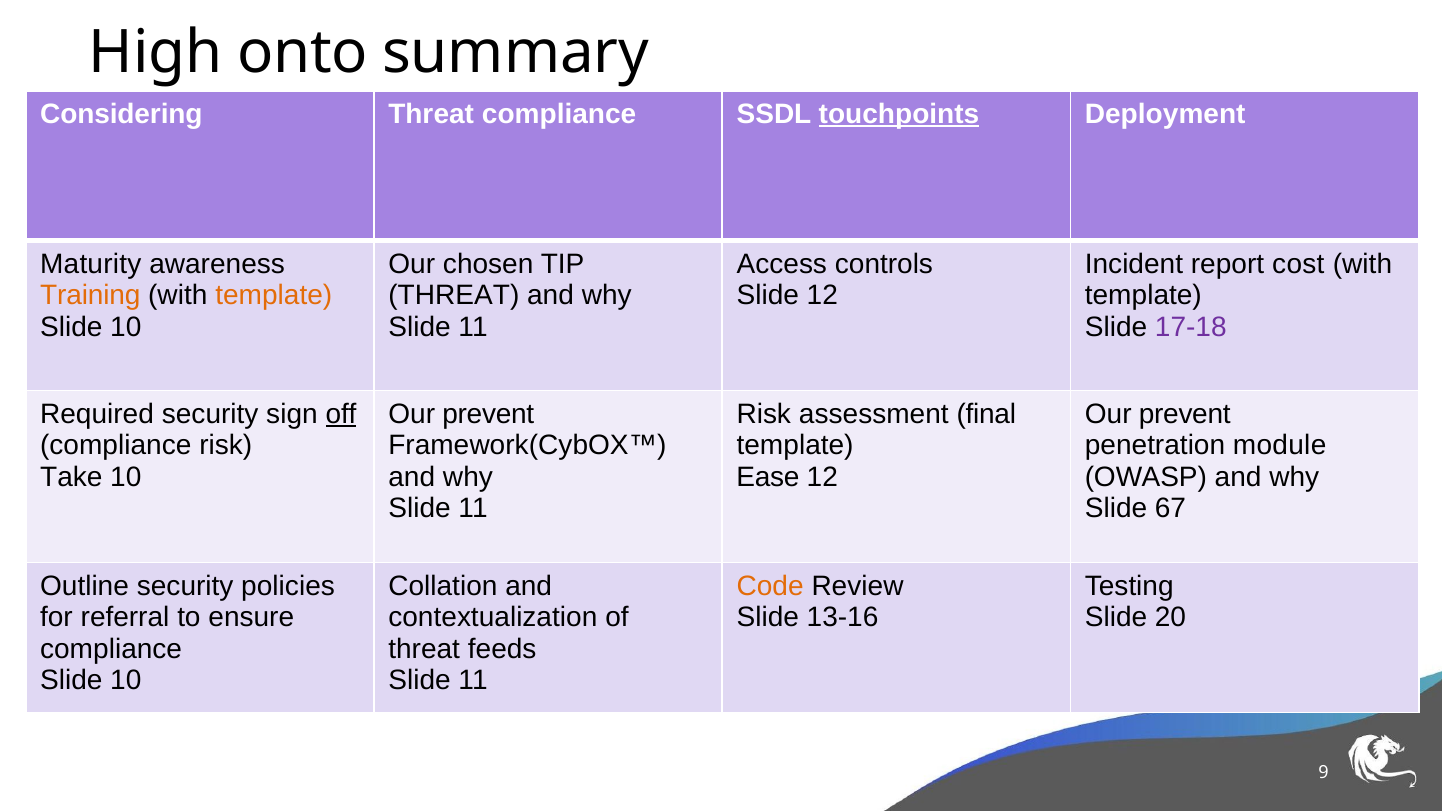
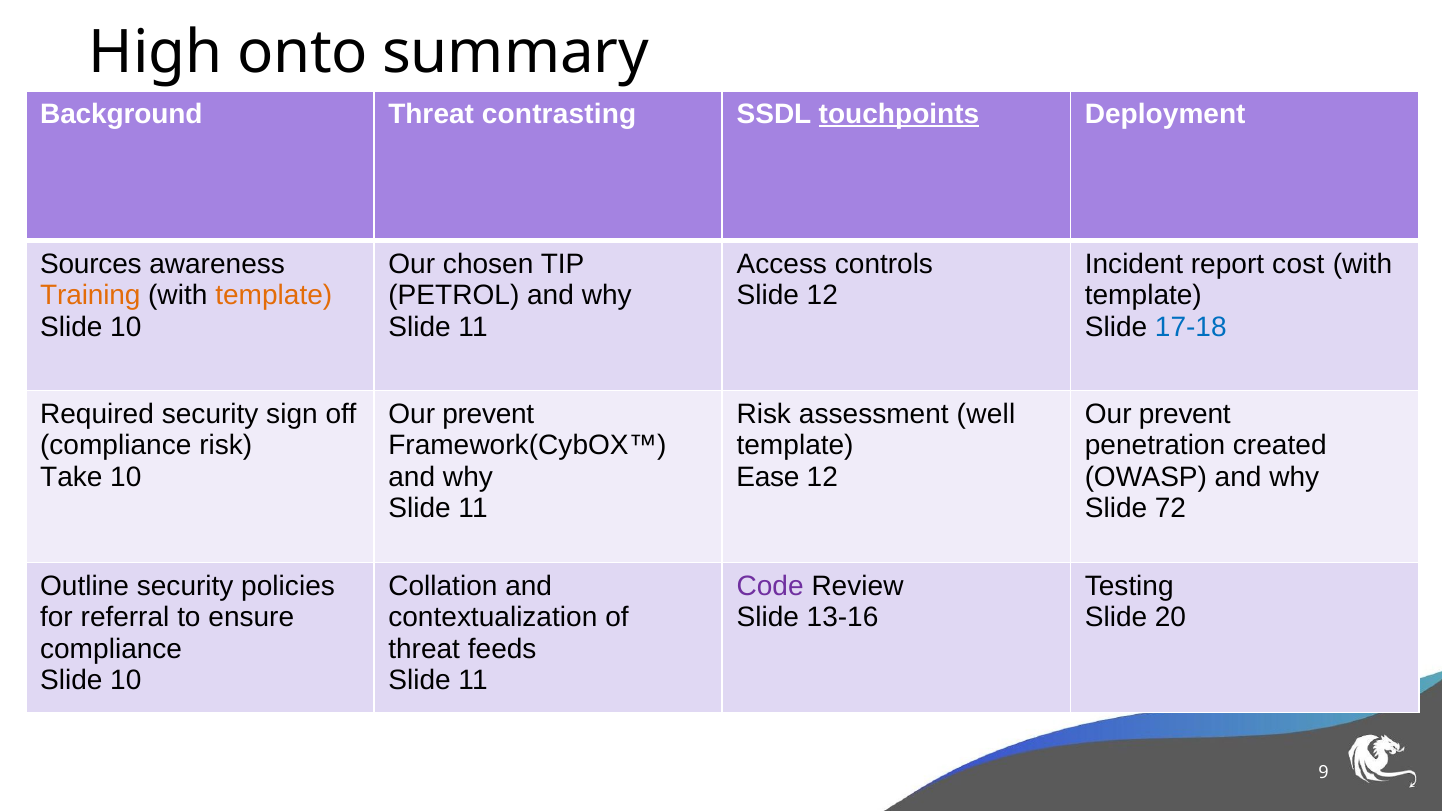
Considering: Considering -> Background (121, 114)
Threat compliance: compliance -> contrasting (559, 114)
Maturity: Maturity -> Sources (91, 264)
THREAT: THREAT -> PETROL (454, 296)
17-18 colour: purple -> blue (1191, 327)
off underline: present -> none (341, 414)
final: final -> well (986, 414)
module: module -> created (1280, 446)
67: 67 -> 72 (1170, 509)
Code colour: orange -> purple (770, 586)
